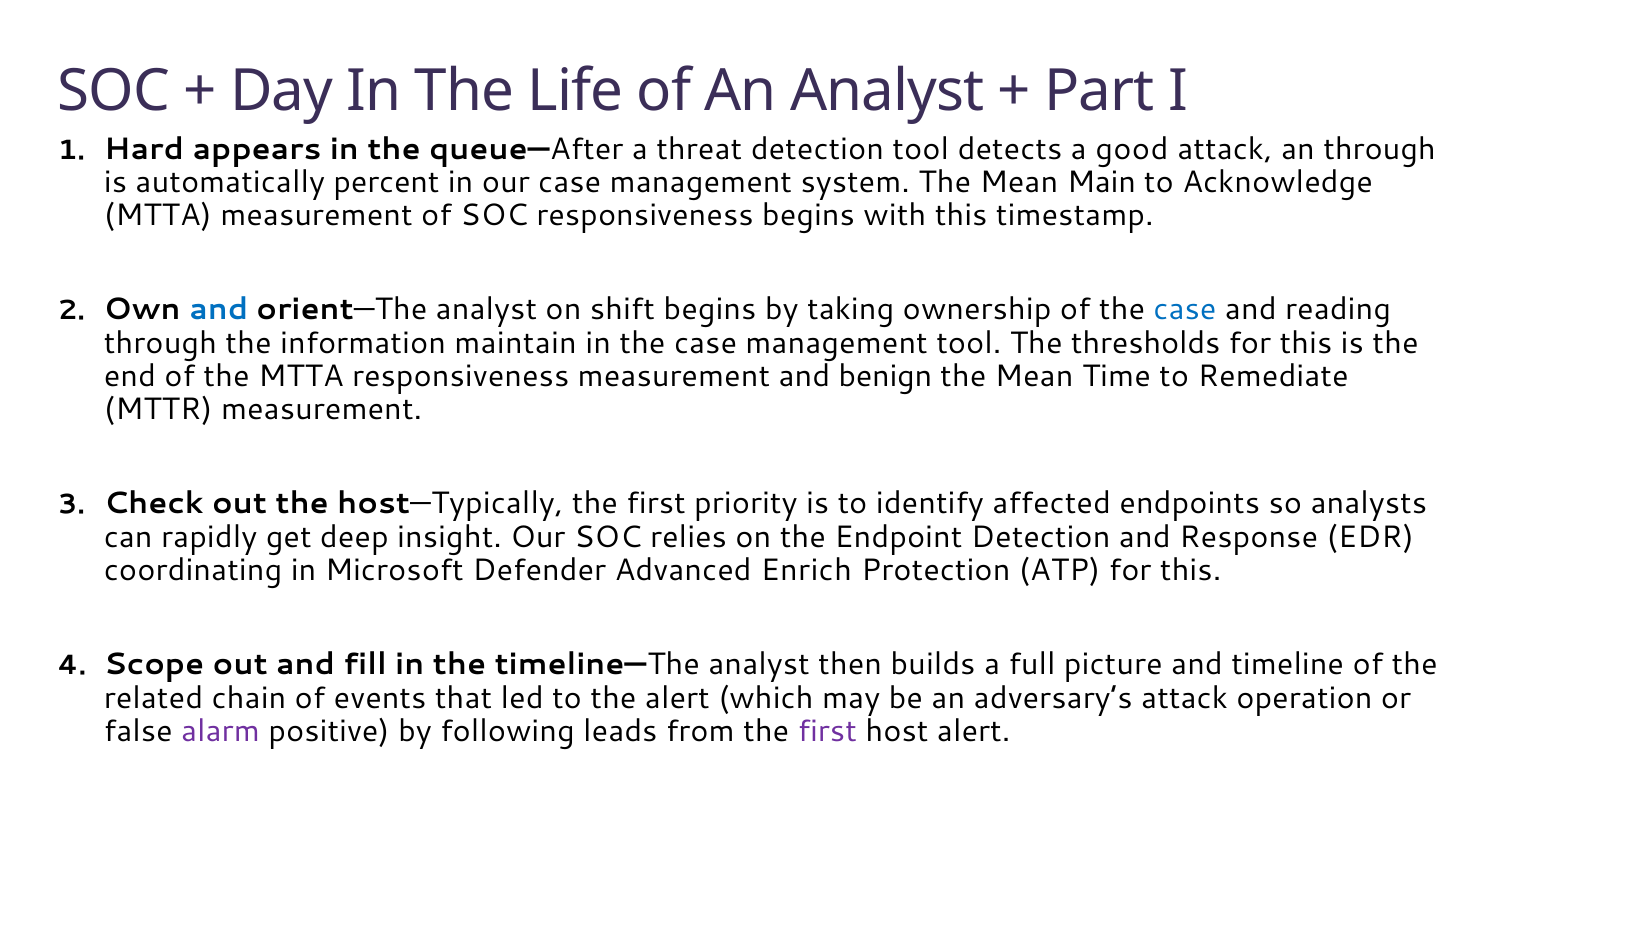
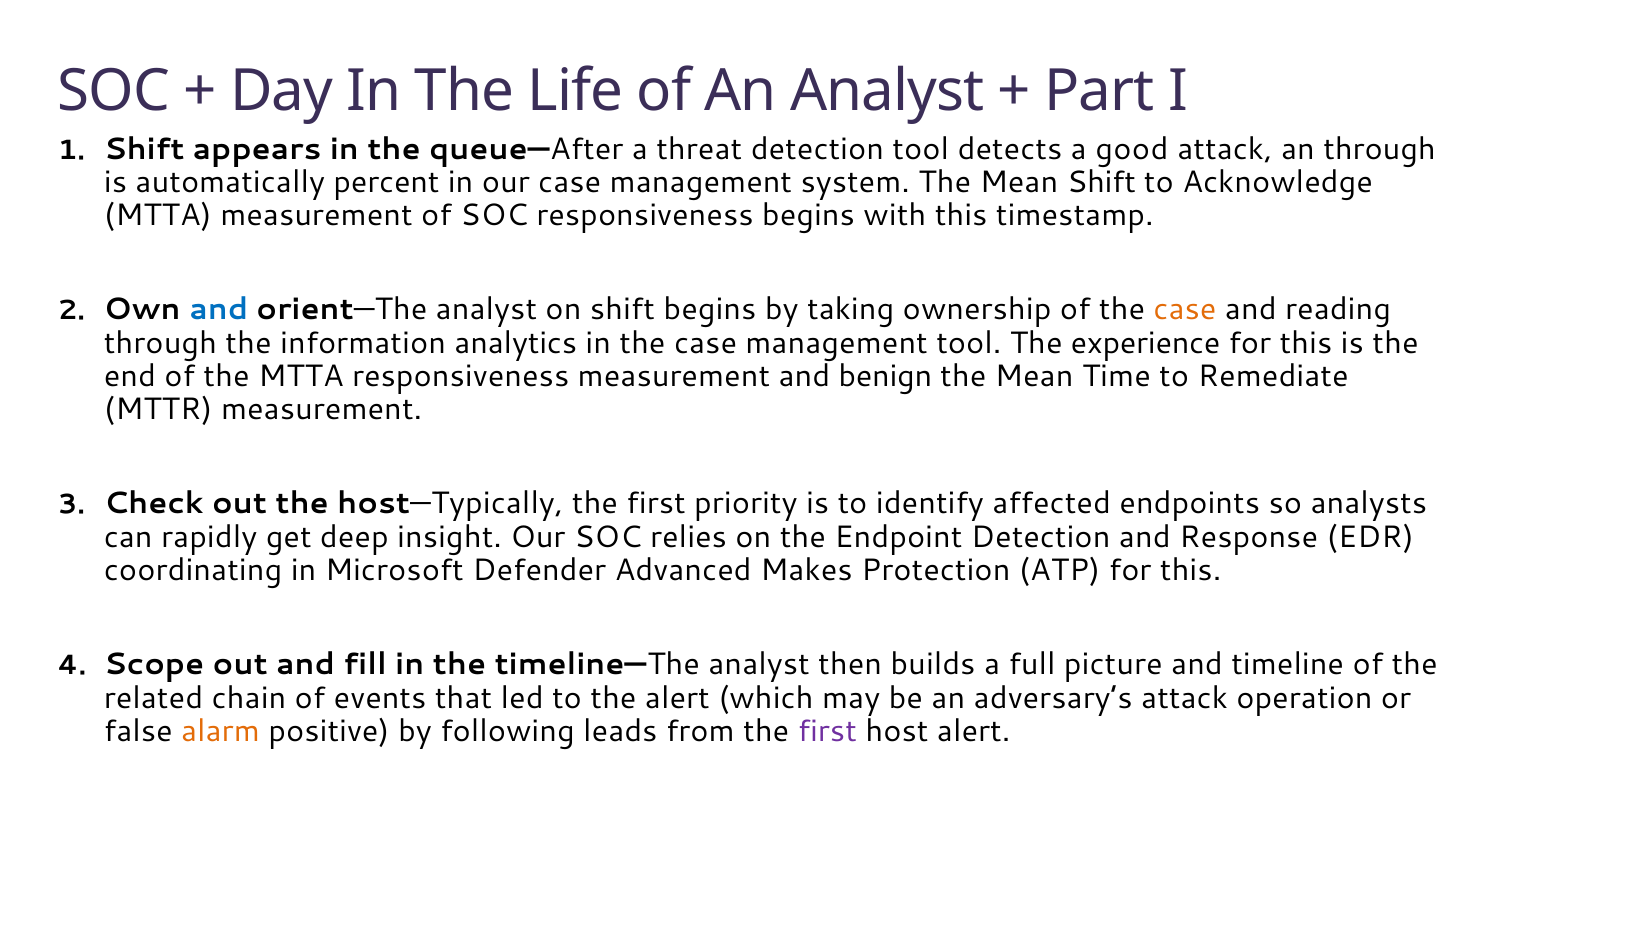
Hard: Hard -> Shift (144, 149)
Mean Main: Main -> Shift (1101, 182)
case colour: blue -> orange (1185, 310)
maintain: maintain -> analytics (516, 343)
thresholds: thresholds -> experience (1146, 343)
Enrich: Enrich -> Makes (806, 570)
alarm colour: purple -> orange (220, 731)
